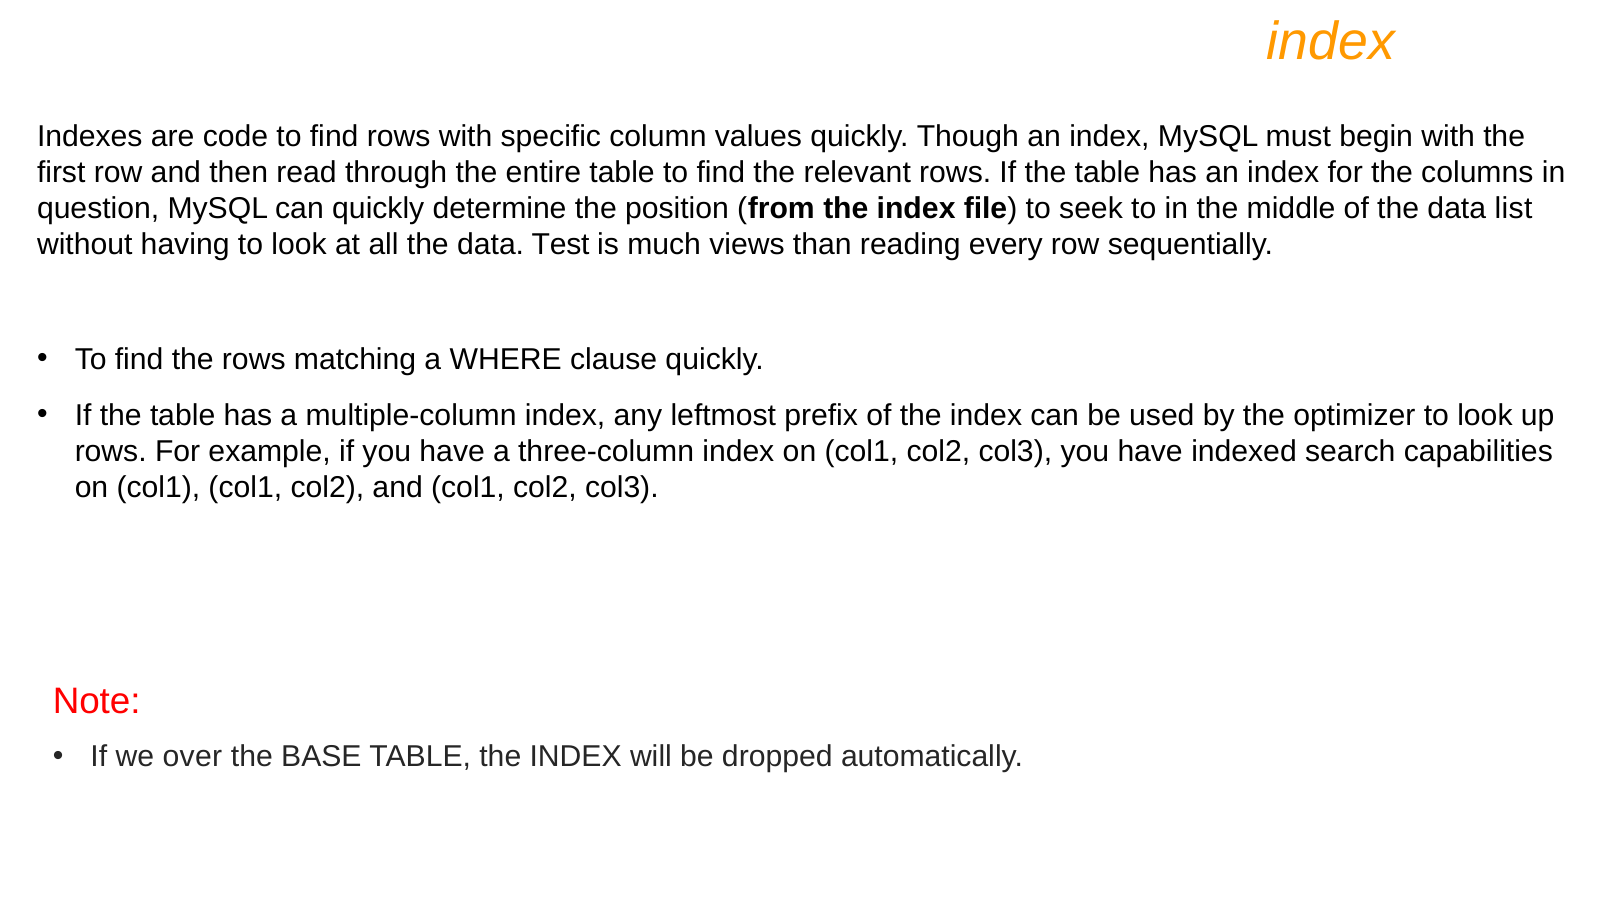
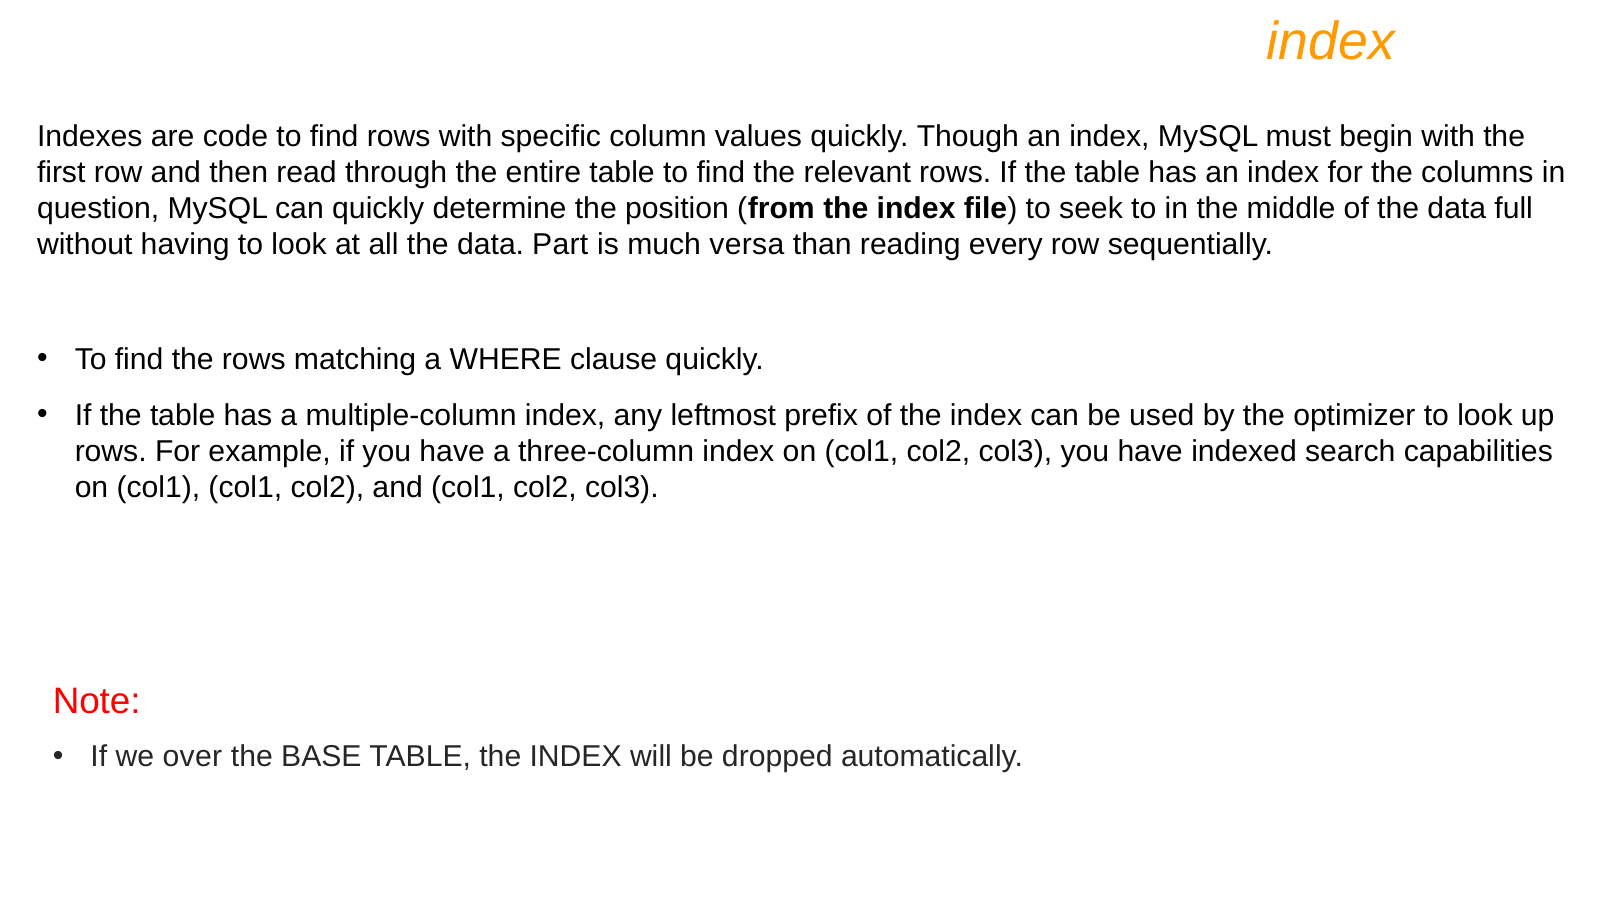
list: list -> full (1514, 209)
Test: Test -> Part (560, 245)
views: views -> versa (747, 245)
